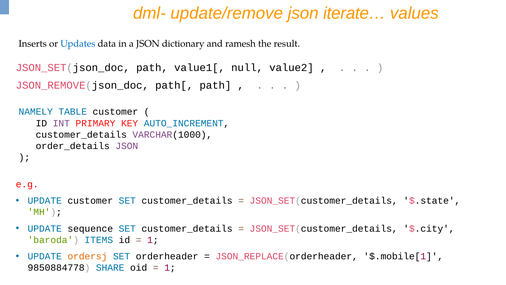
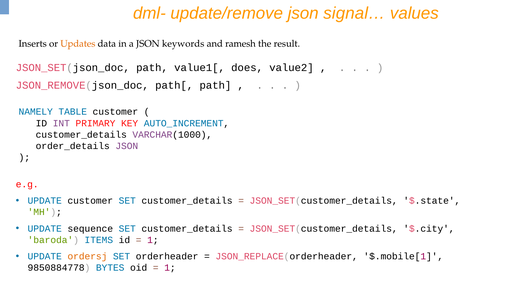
iterate…: iterate… -> signal… (354, 13)
Updates colour: blue -> orange (78, 44)
dictionary: dictionary -> keywords (183, 44)
null: null -> does (247, 68)
SHARE: SHARE -> BYTES (110, 268)
